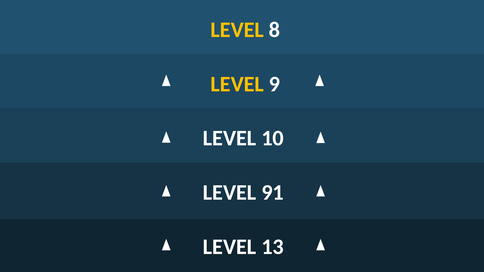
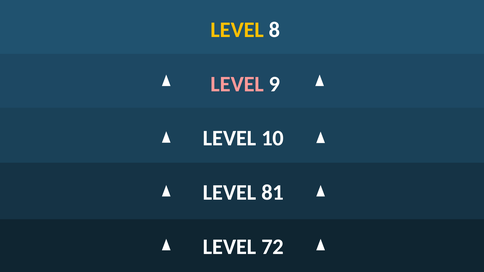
LEVEL colour: yellow -> pink (237, 84)
91: 91 -> 81 (273, 193)
13: 13 -> 72 (273, 247)
